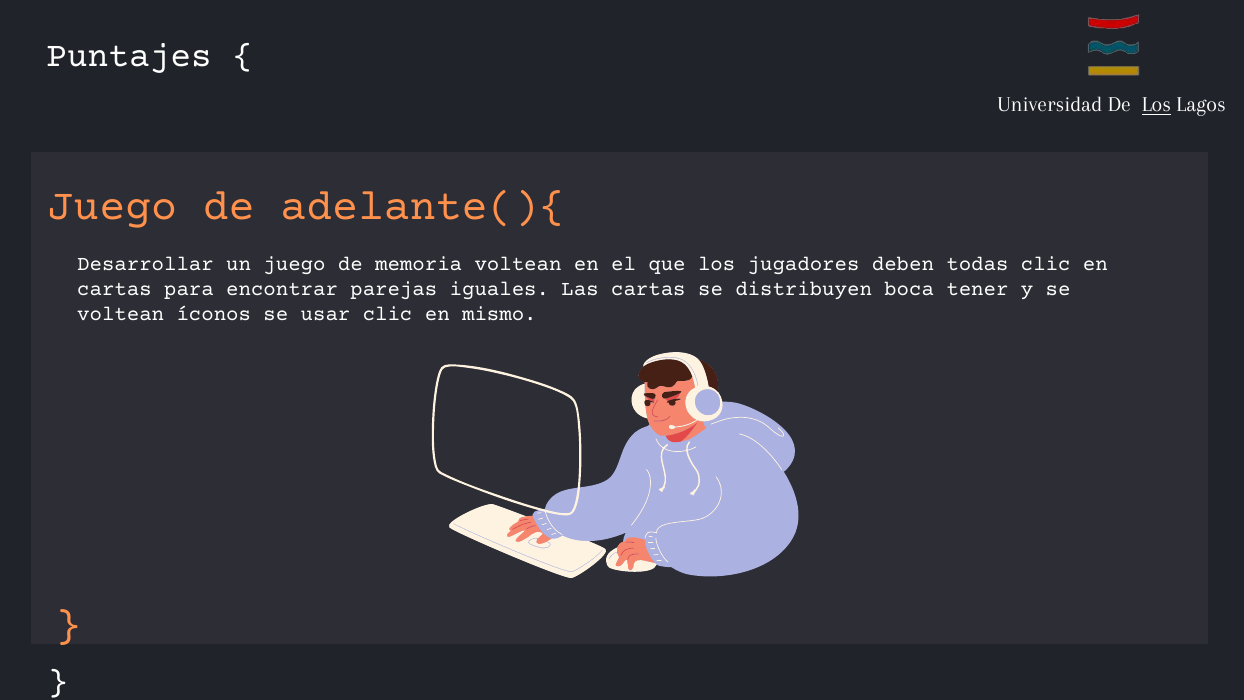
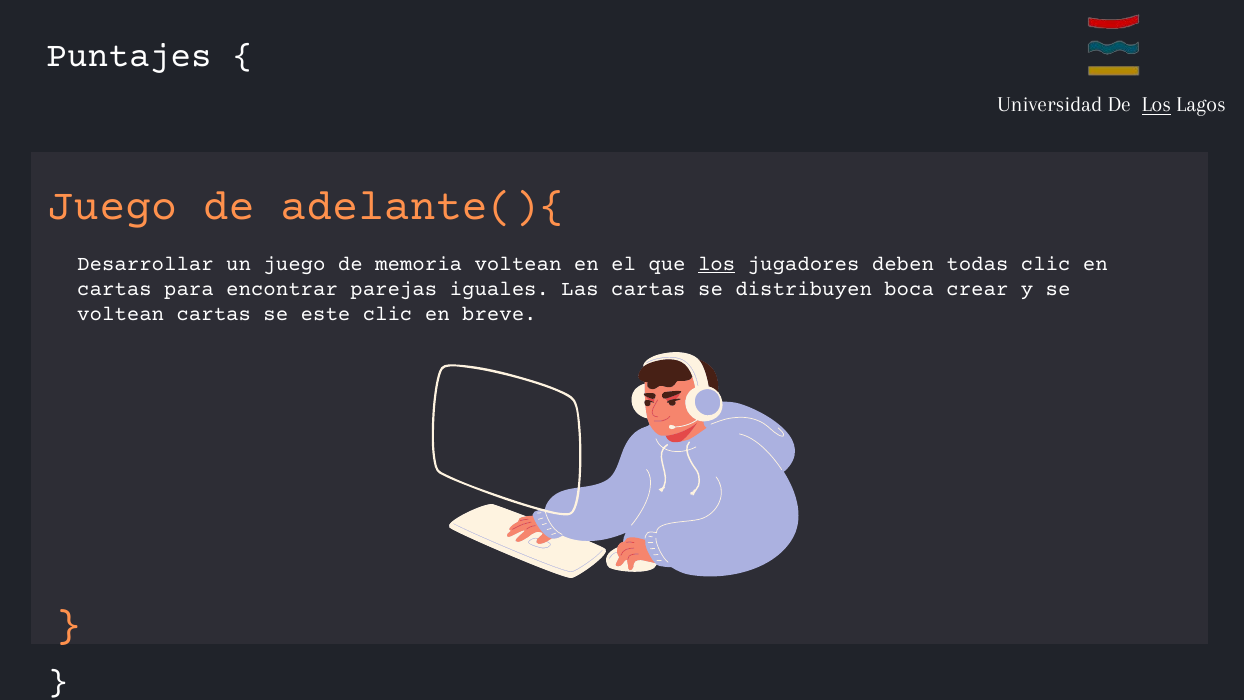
los underline: none -> present (717, 263)
tener: tener -> crear (977, 289)
voltean íconos: íconos -> cartas (214, 314)
usar: usar -> este (326, 314)
mismo: mismo -> breve (499, 314)
